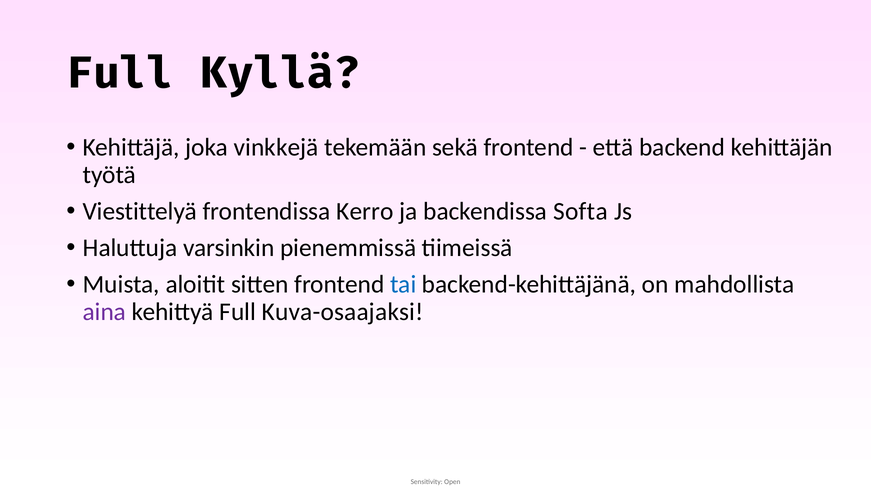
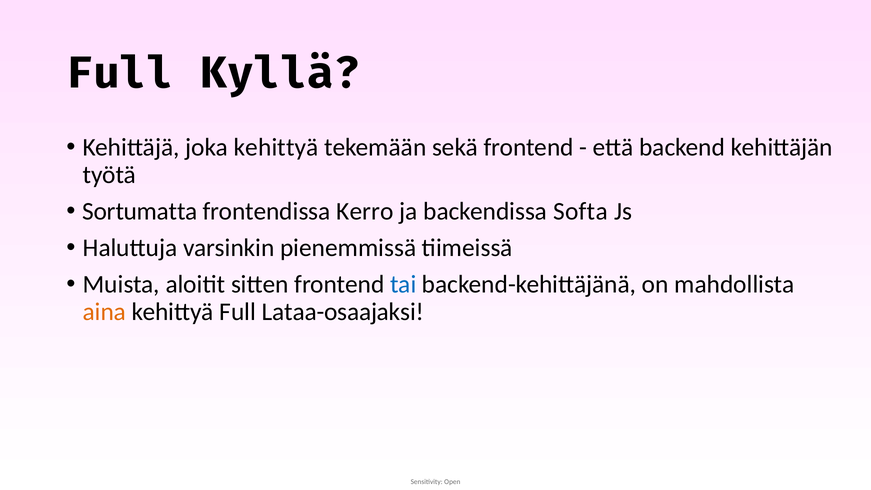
joka vinkkejä: vinkkejä -> kehittyä (276, 147)
Viestittelyä: Viestittelyä -> Sortumatta (140, 211)
aina colour: purple -> orange (104, 312)
Kuva-osaajaksi: Kuva-osaajaksi -> Lataa-osaajaksi (343, 312)
